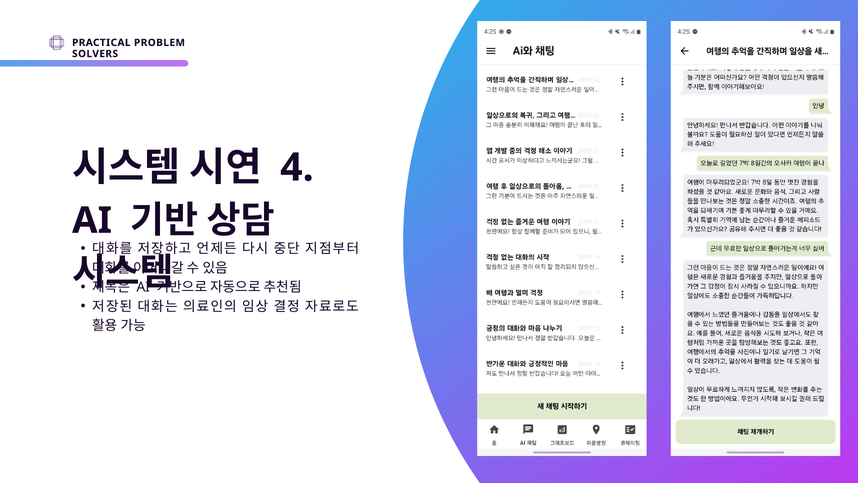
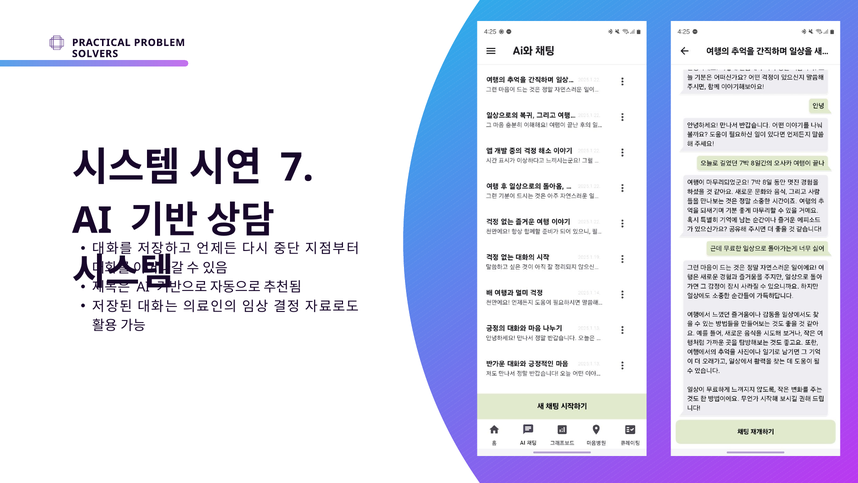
4: 4 -> 7 (297, 167)
